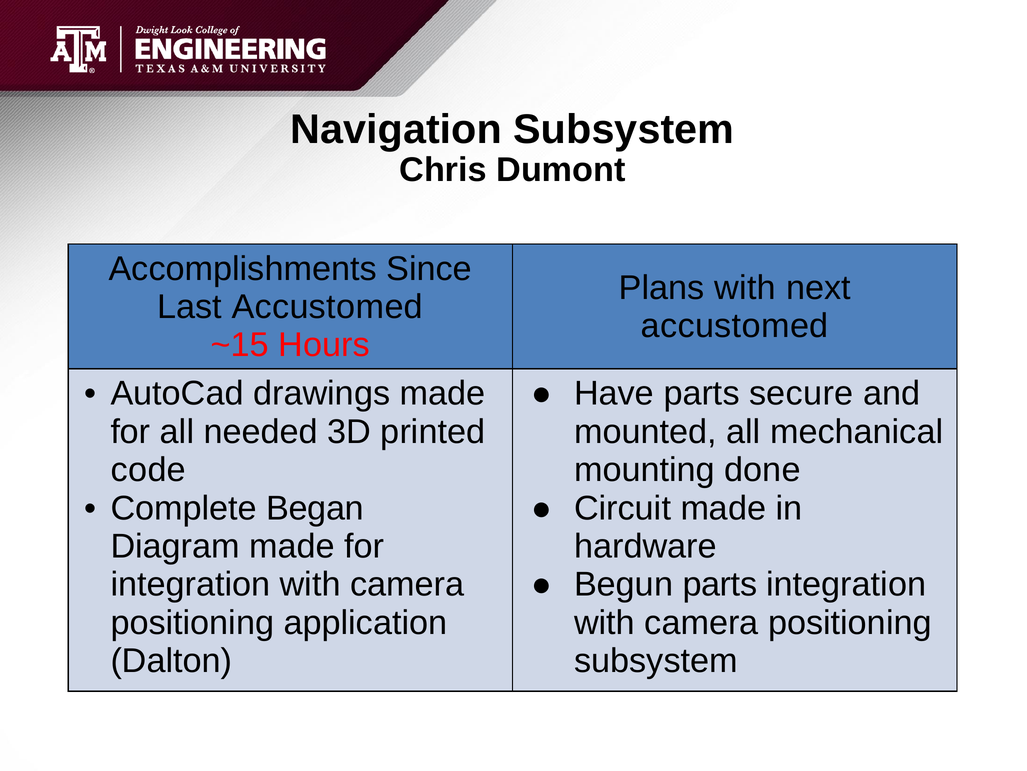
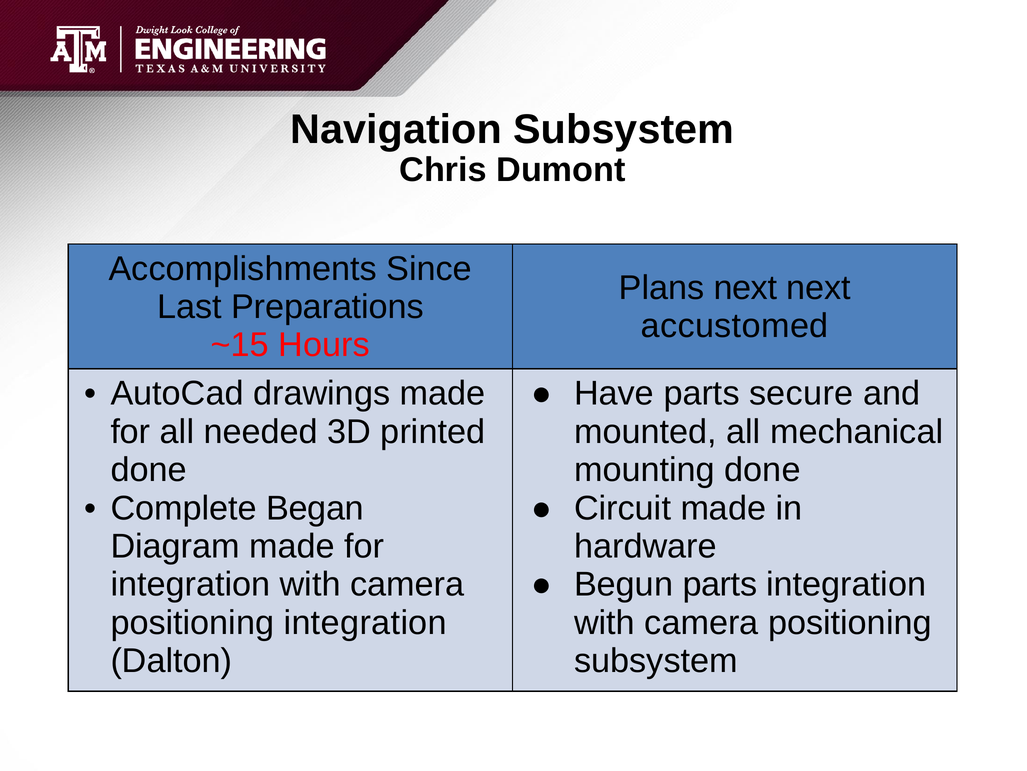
Plans with: with -> next (745, 288)
Last Accustomed: Accustomed -> Preparations (327, 307)
code: code -> done (149, 470)
positioning application: application -> integration (365, 622)
